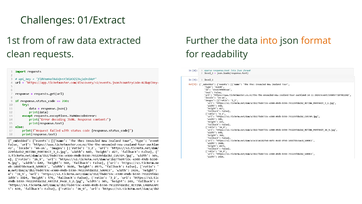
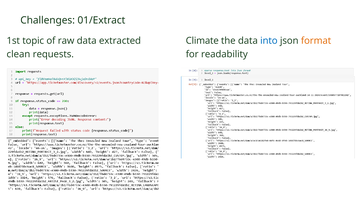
from: from -> topic (33, 41)
Further: Further -> Climate (202, 41)
into colour: orange -> blue (269, 41)
